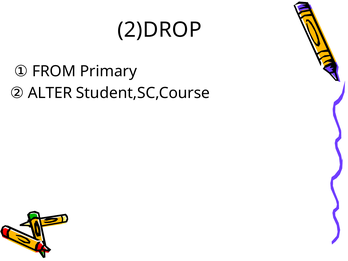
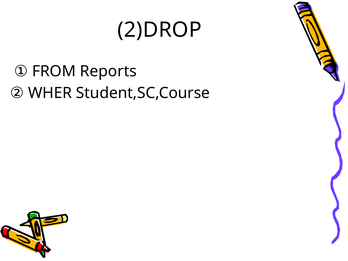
Primary: Primary -> Reports (108, 71)
ALTER: ALTER -> WHER (50, 93)
